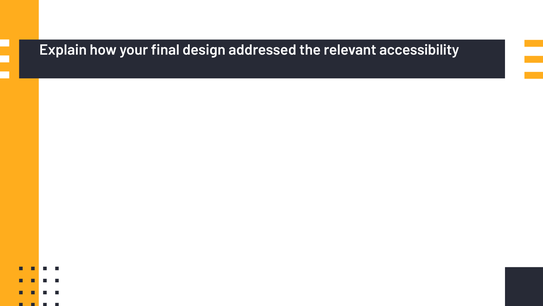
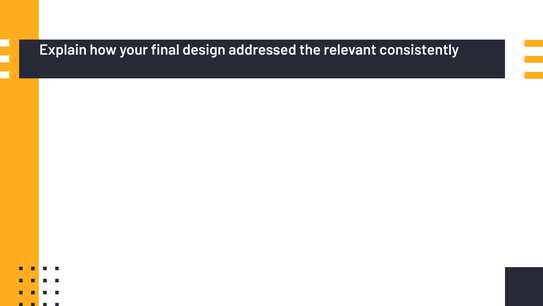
accessibility: accessibility -> consistently (419, 50)
